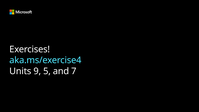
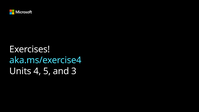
9: 9 -> 4 (37, 71)
7: 7 -> 3 (74, 71)
